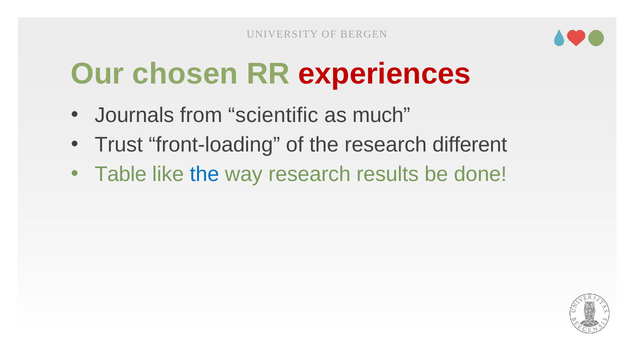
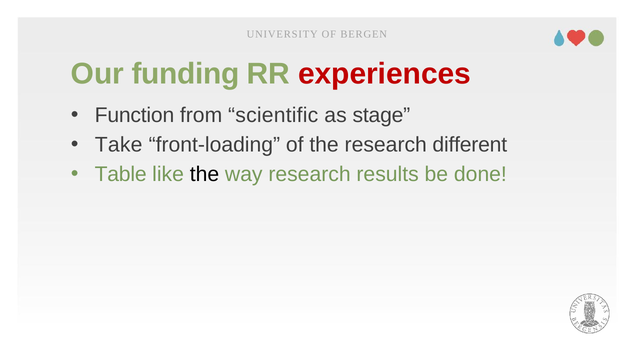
chosen: chosen -> funding (186, 74)
Journals: Journals -> Function (134, 115)
much: much -> stage (381, 115)
Trust: Trust -> Take (119, 145)
the colour: blue -> black (204, 174)
